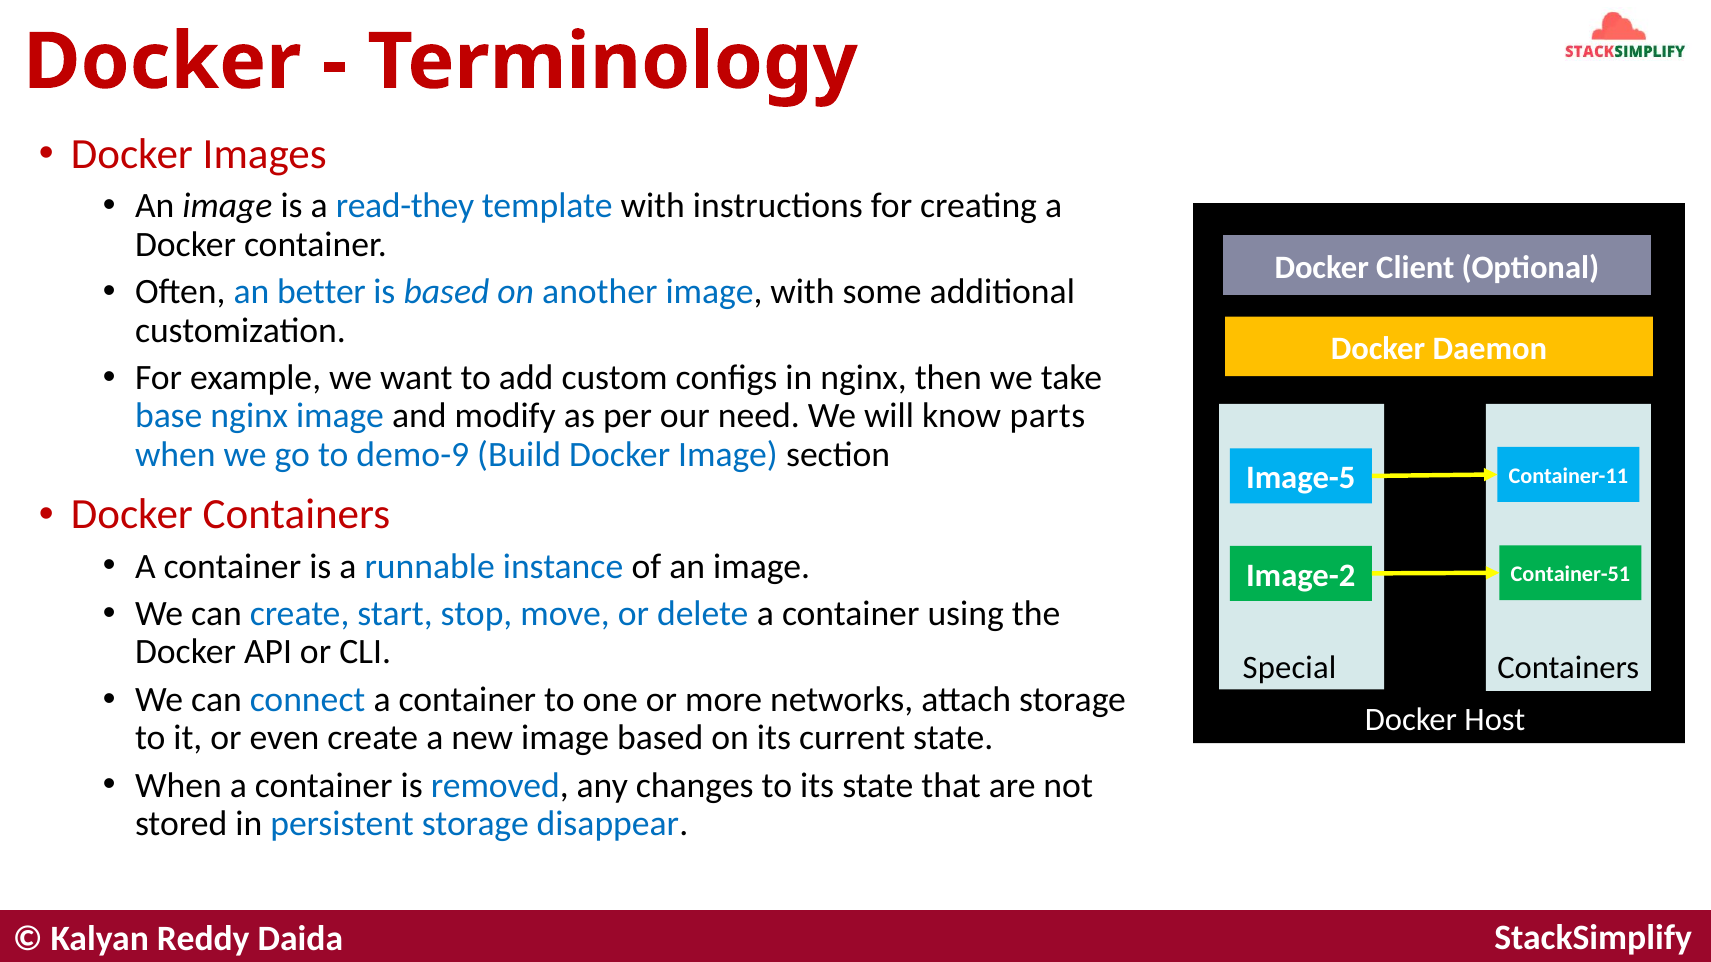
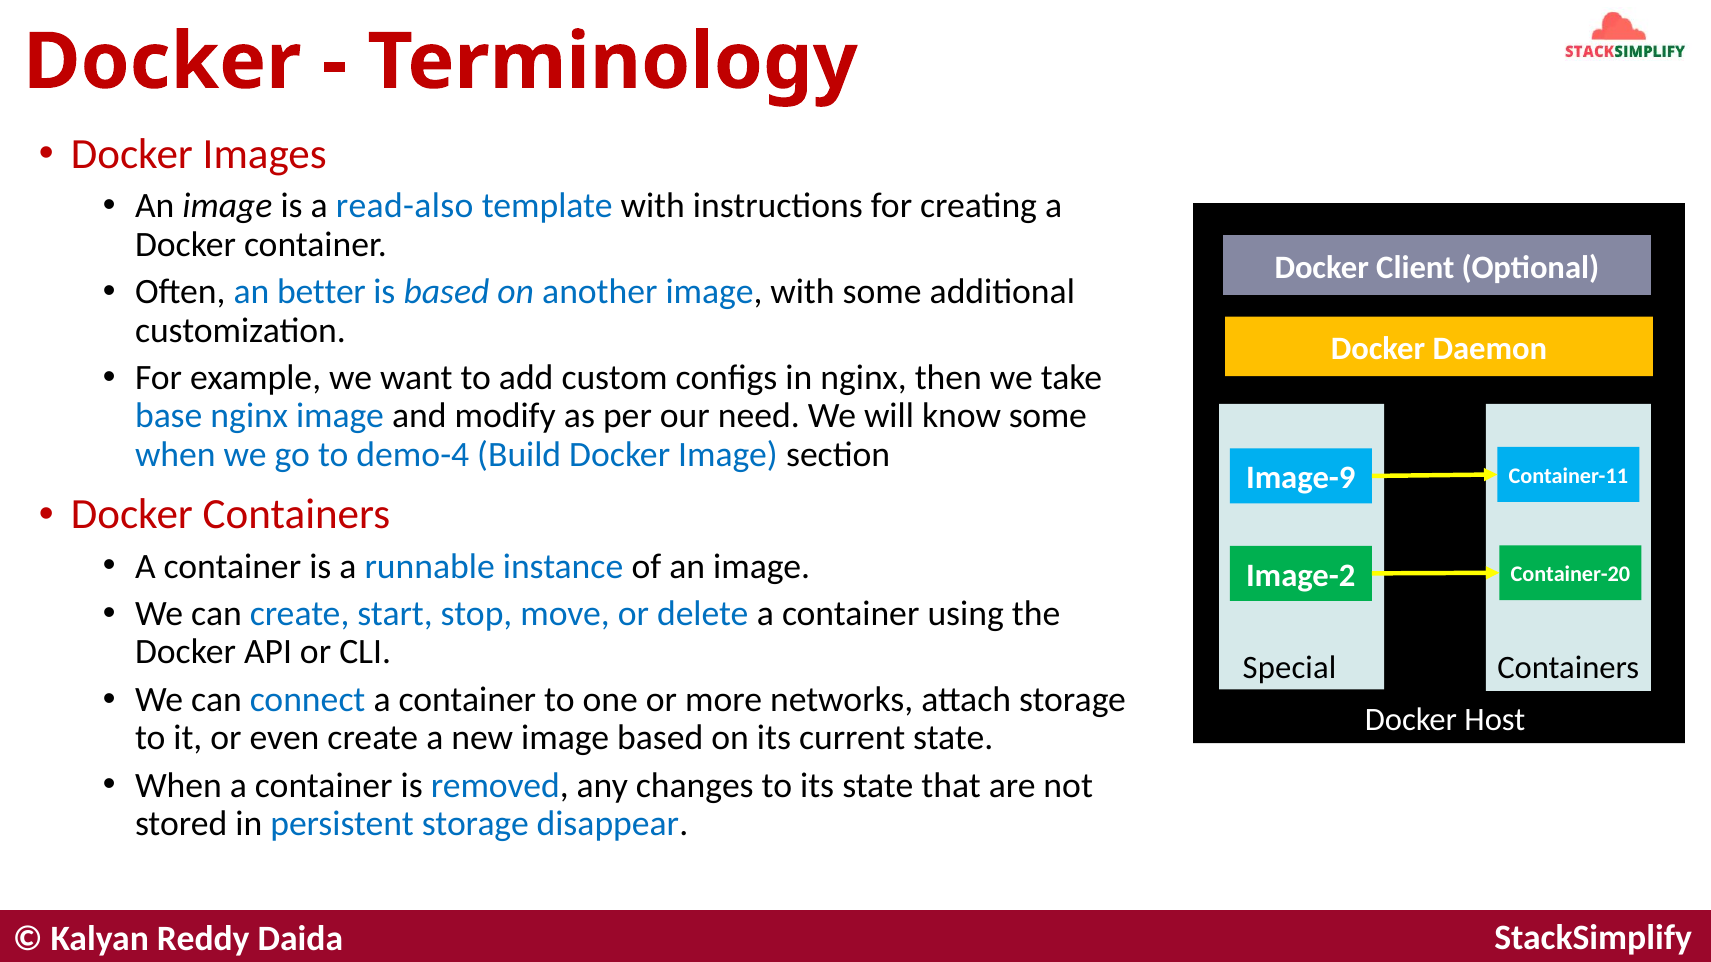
read-they: read-they -> read-also (405, 206)
know parts: parts -> some (1048, 416)
demo-9: demo-9 -> demo-4 (413, 455)
Image-5: Image-5 -> Image-9 (1301, 478)
Container-51: Container-51 -> Container-20 (1570, 575)
